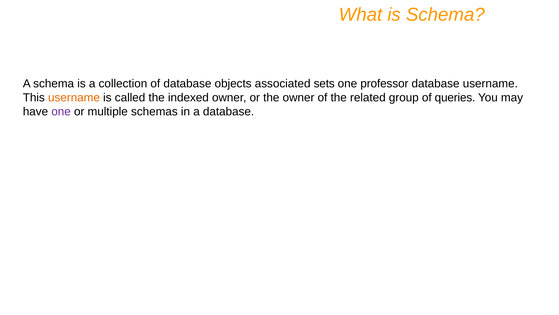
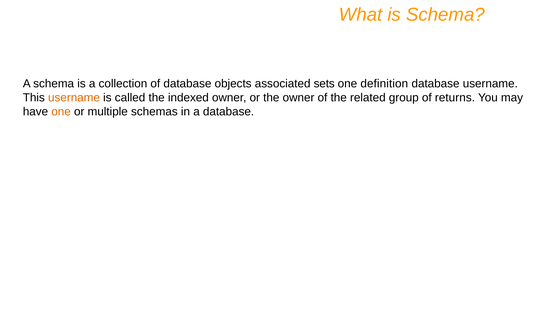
professor: professor -> definition (384, 84)
queries: queries -> returns (455, 98)
one colour: purple -> orange (61, 112)
